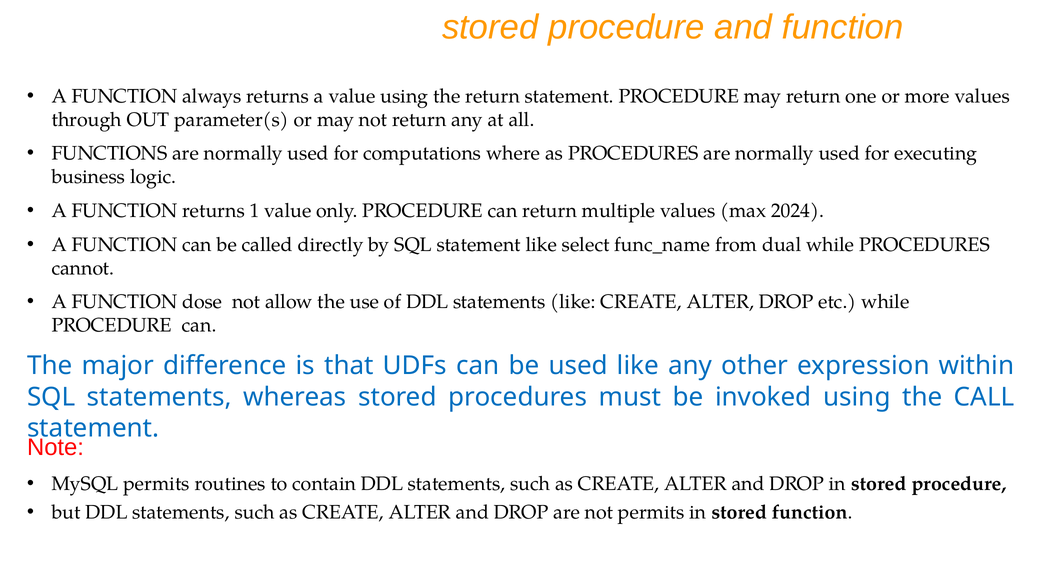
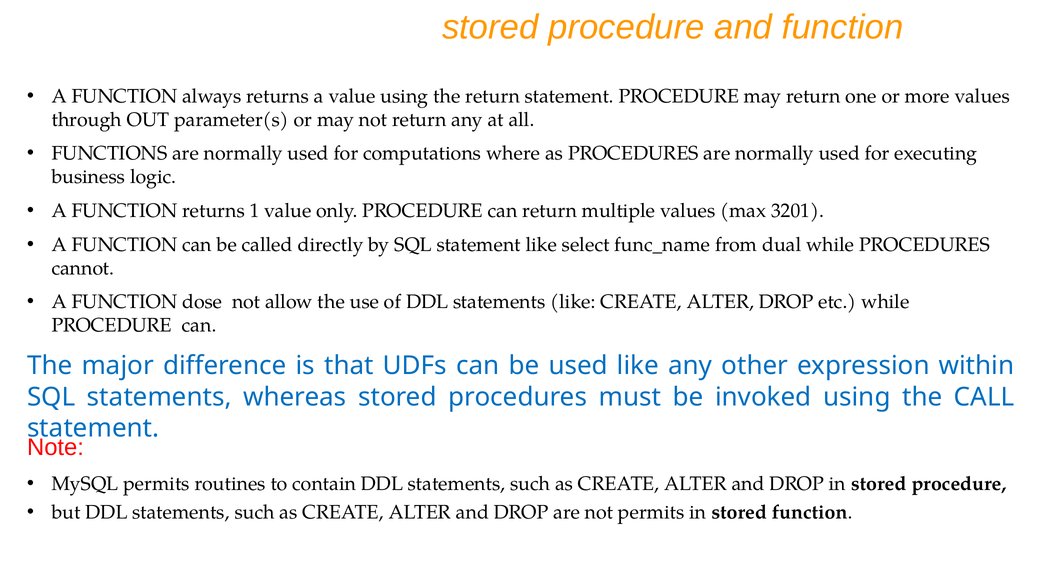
2024: 2024 -> 3201 (798, 211)
